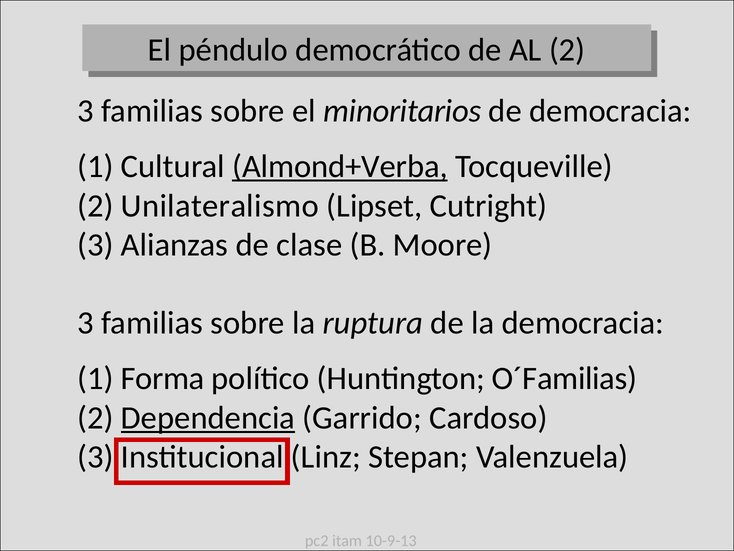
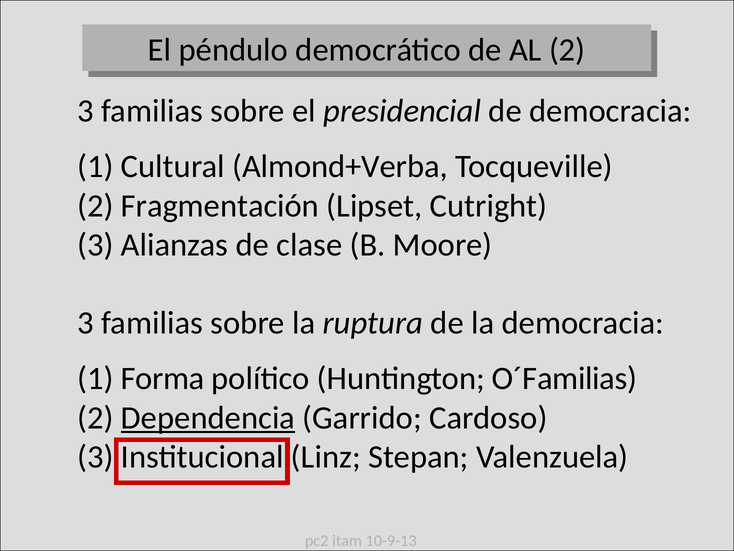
minoritarios: minoritarios -> presidencial (402, 111)
Almond+Verba underline: present -> none (340, 167)
Unilateralismo: Unilateralismo -> Fragmentación (220, 206)
